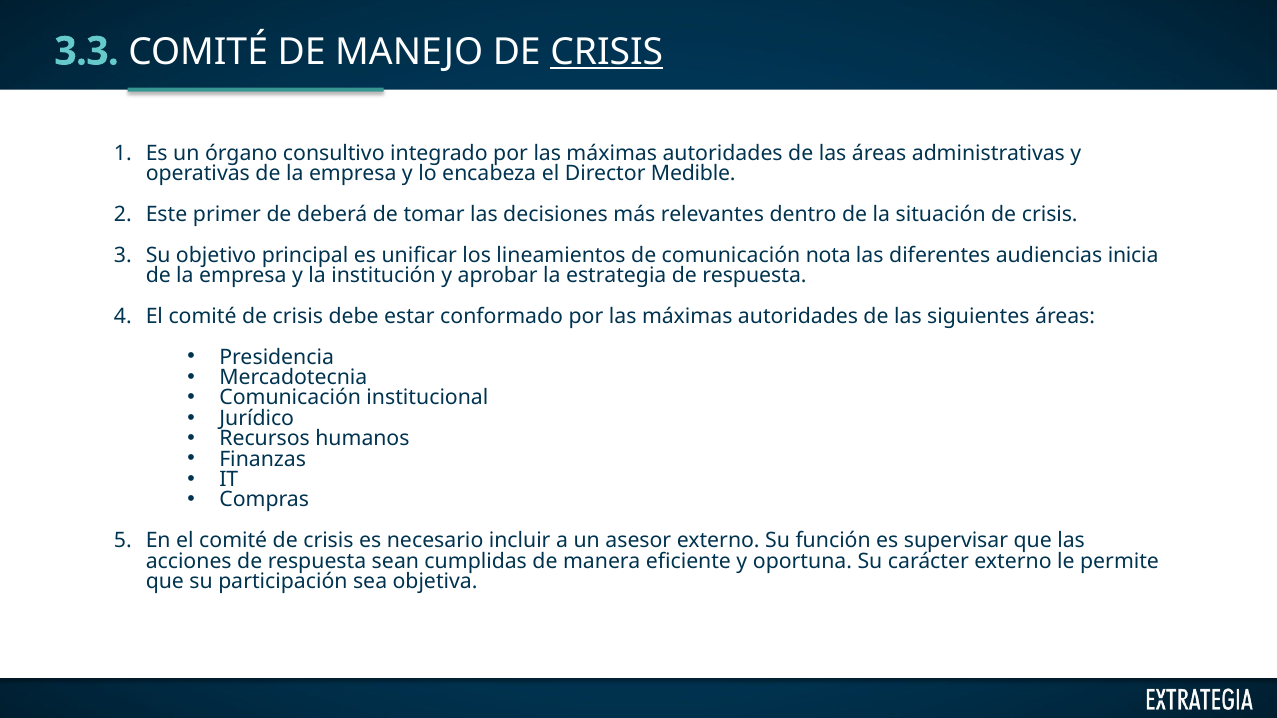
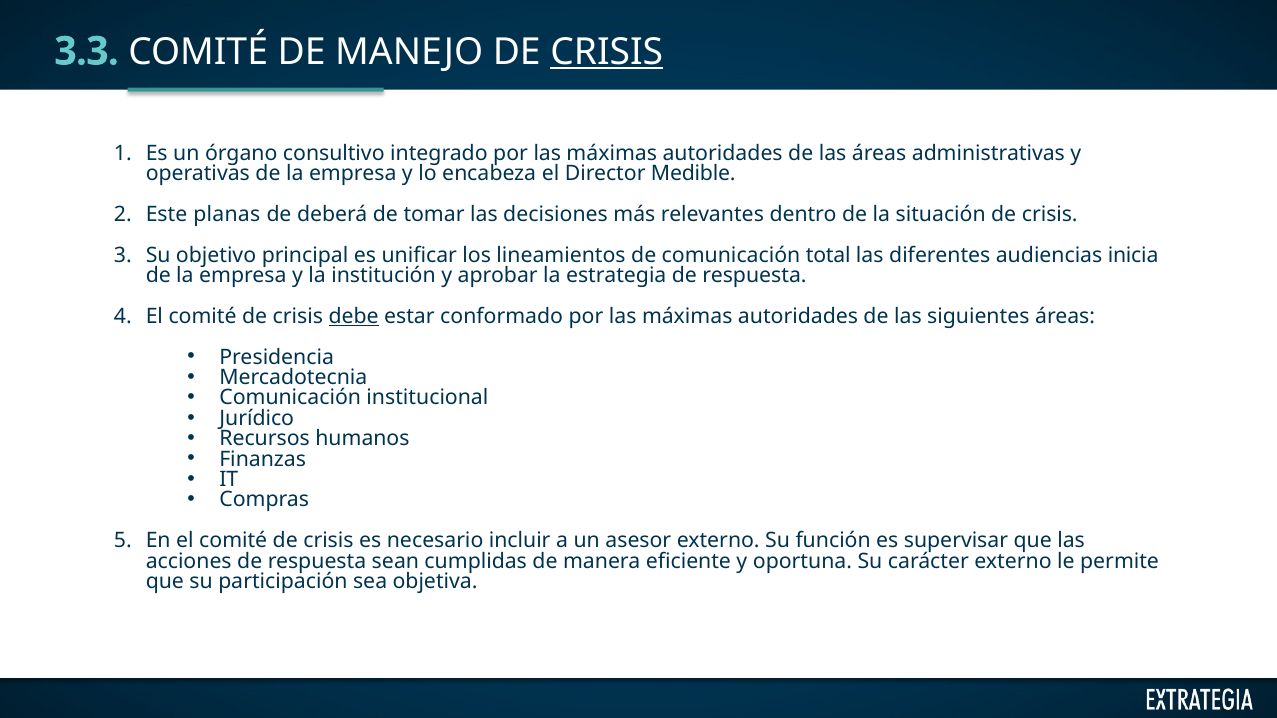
primer: primer -> planas (227, 214)
nota: nota -> total (828, 255)
debe underline: none -> present (354, 317)
